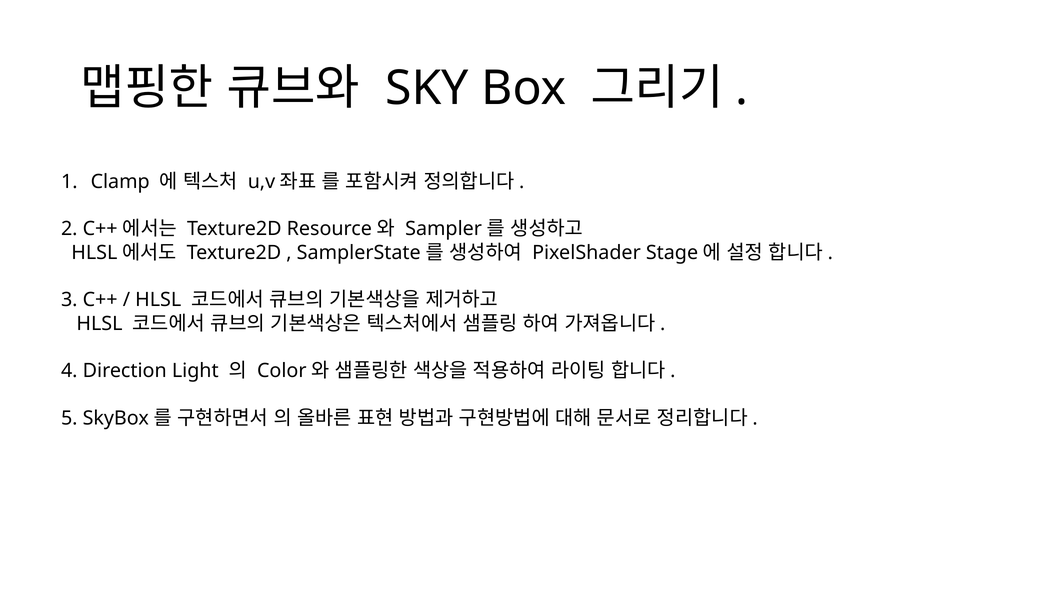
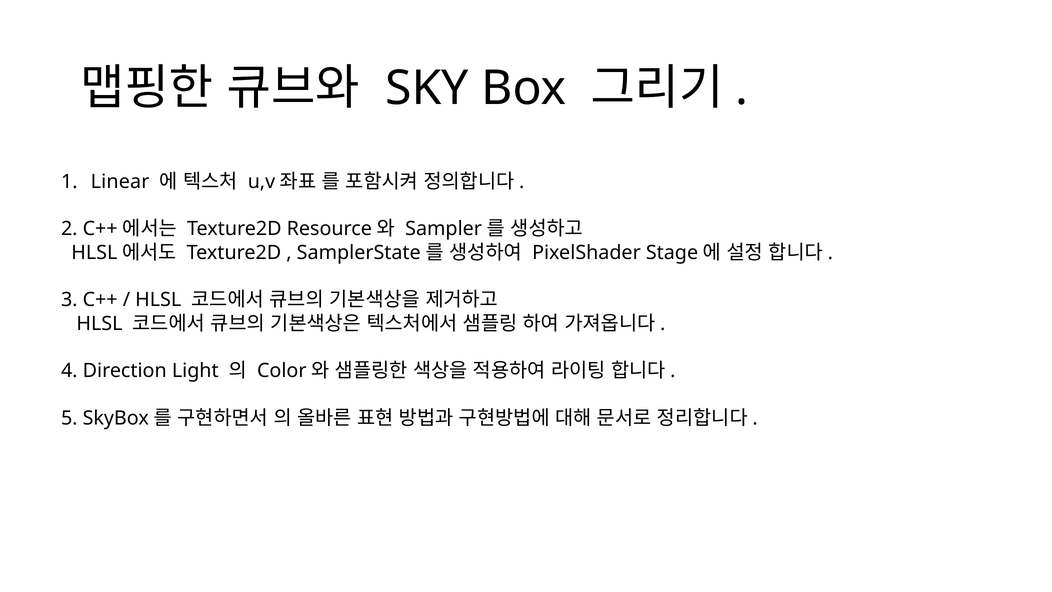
Clamp: Clamp -> Linear (120, 181)
